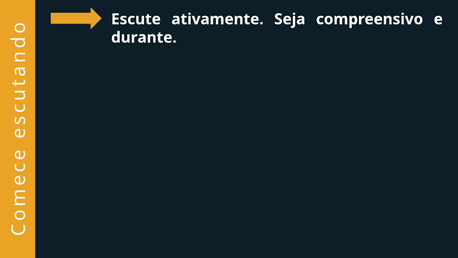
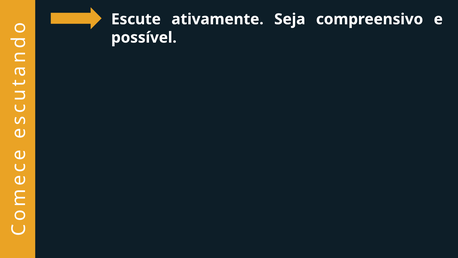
durante: durante -> possível (144, 38)
